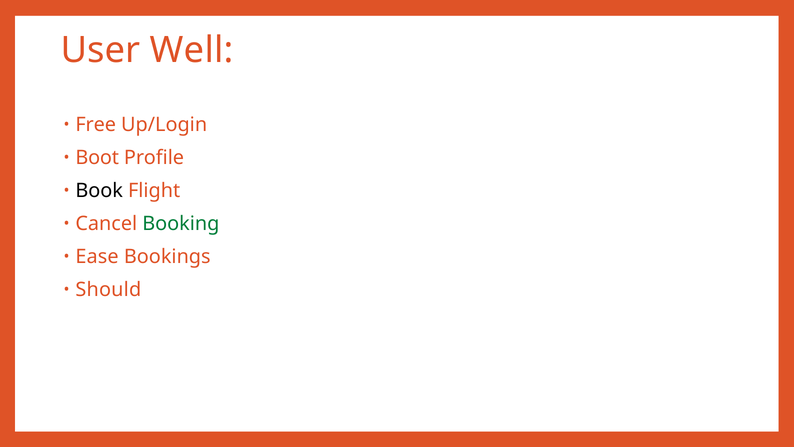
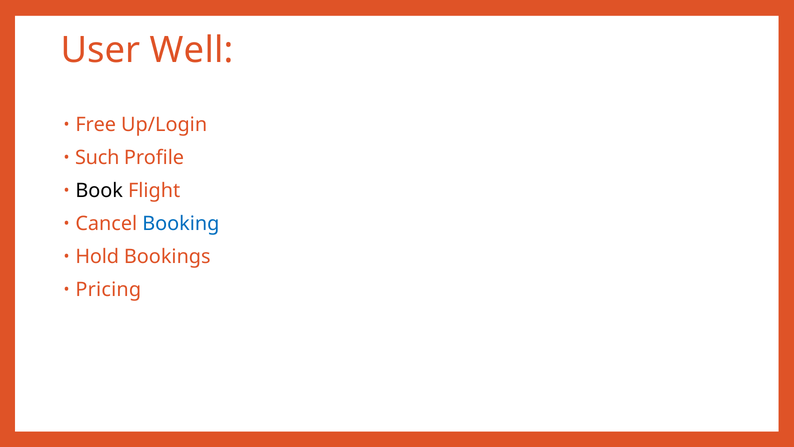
Boot: Boot -> Such (97, 157)
Booking colour: green -> blue (181, 223)
Ease: Ease -> Hold (97, 256)
Should: Should -> Pricing (108, 289)
